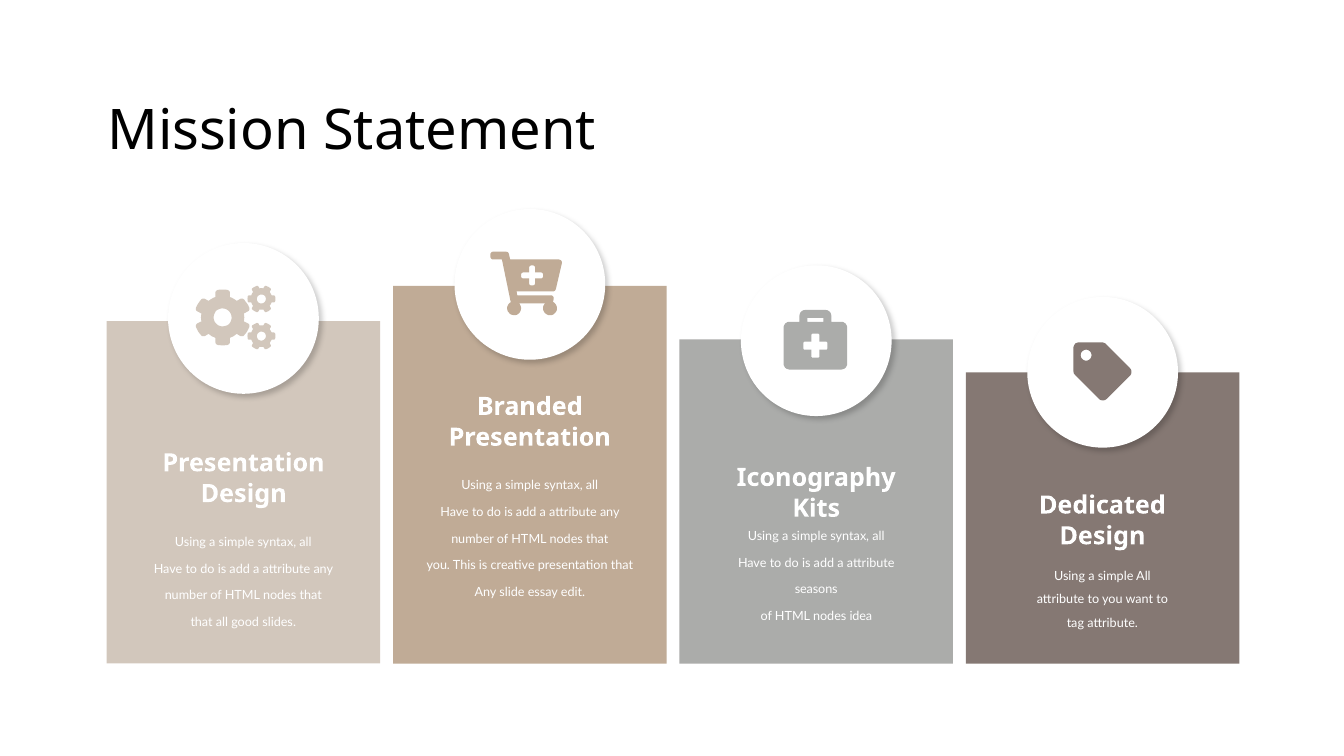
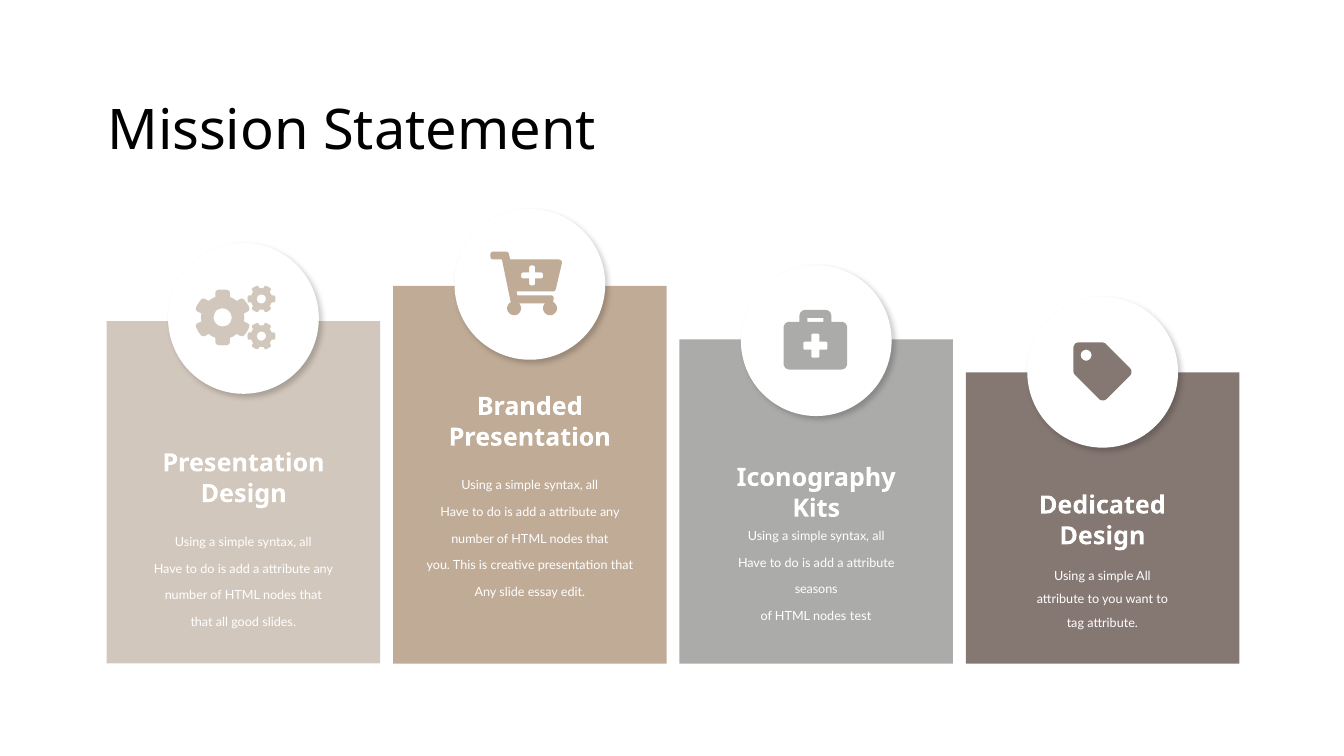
idea: idea -> test (861, 616)
